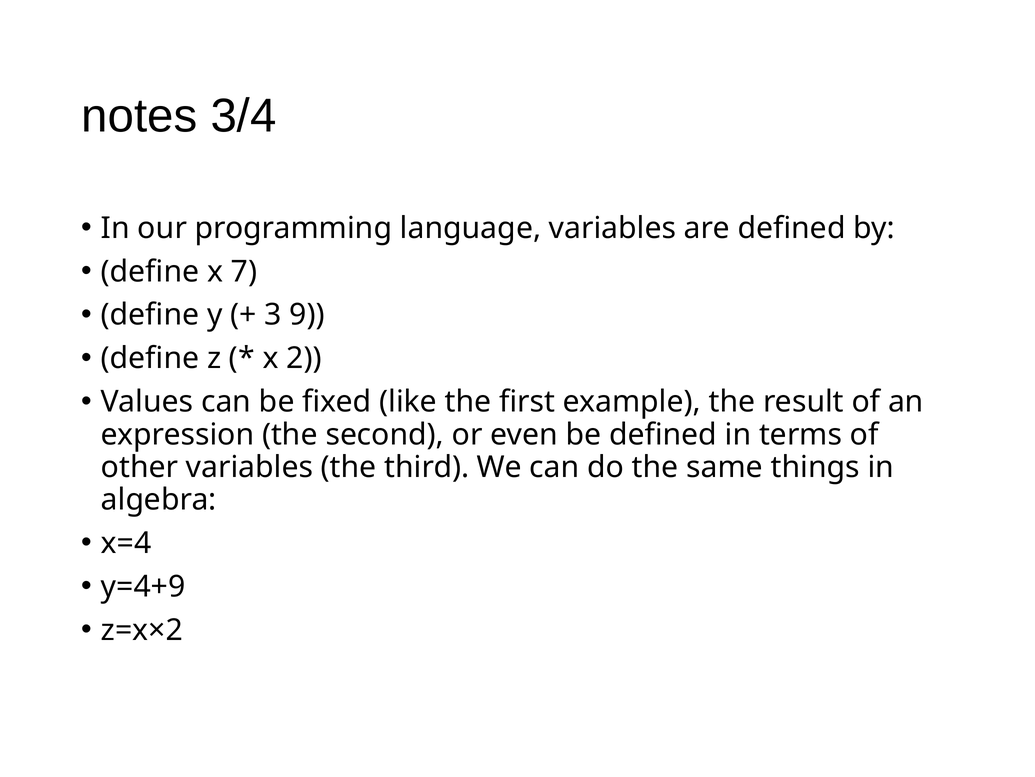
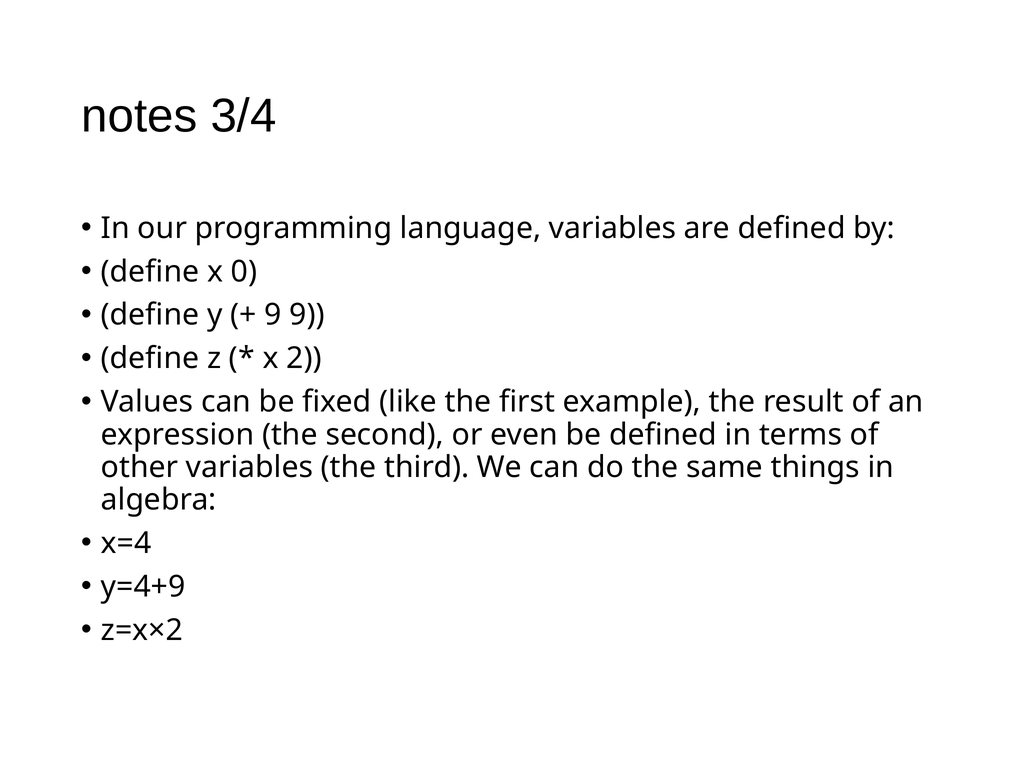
7: 7 -> 0 (244, 271)
3: 3 -> 9 (273, 315)
